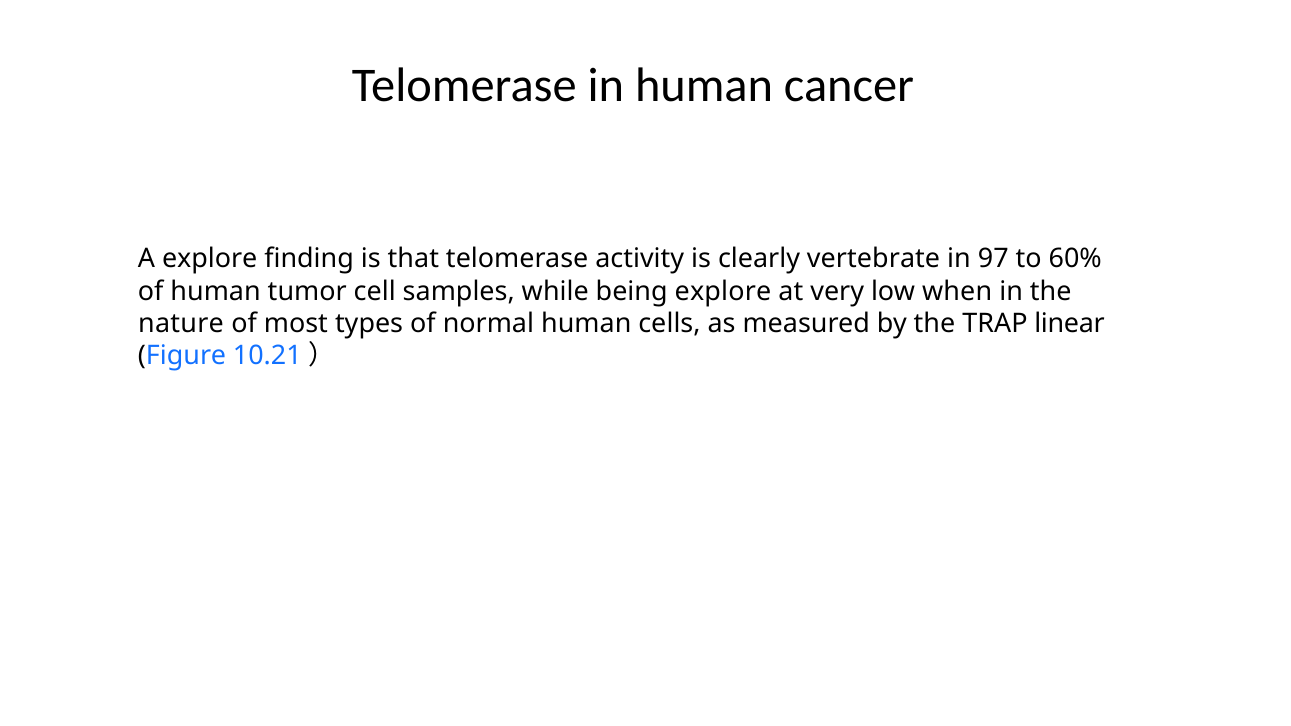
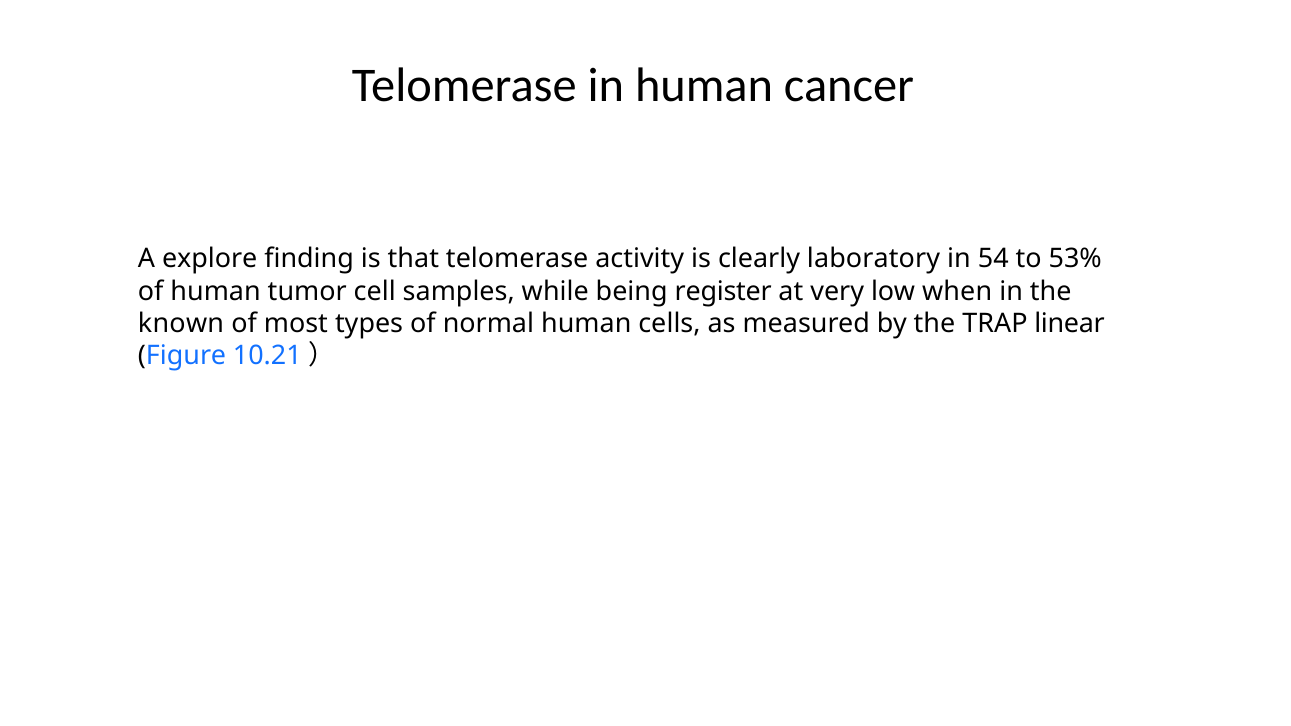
vertebrate: vertebrate -> laboratory (874, 259)
97: 97 -> 54 (993, 259)
60%: 60% -> 53% (1075, 259)
being explore: explore -> register (723, 291)
nature: nature -> known (181, 324)
